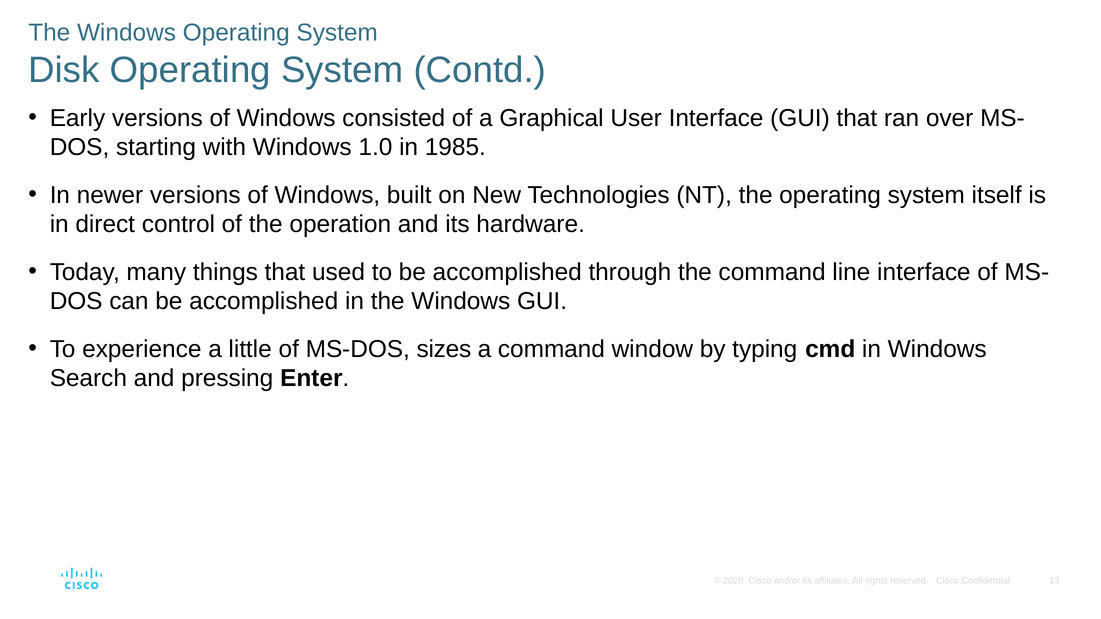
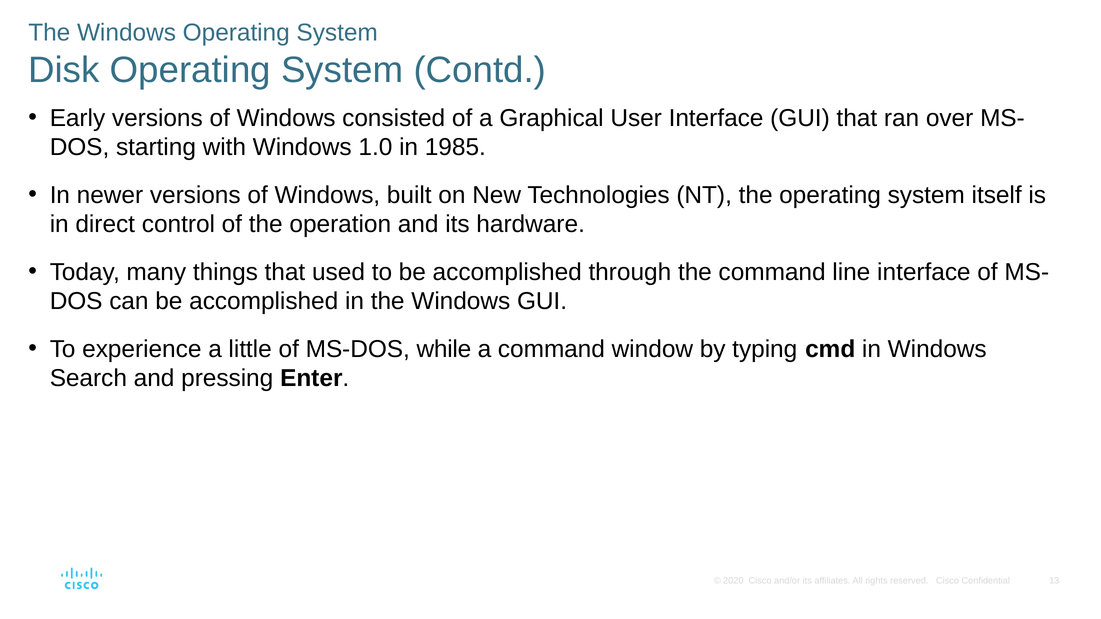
sizes: sizes -> while (444, 349)
